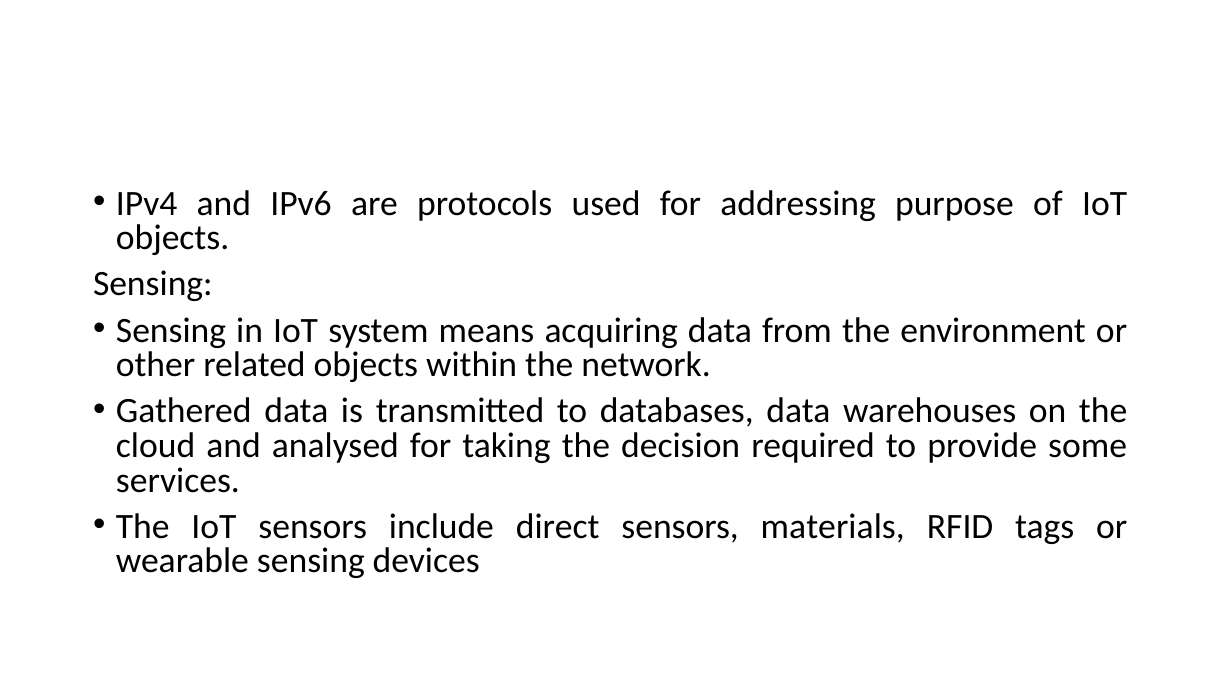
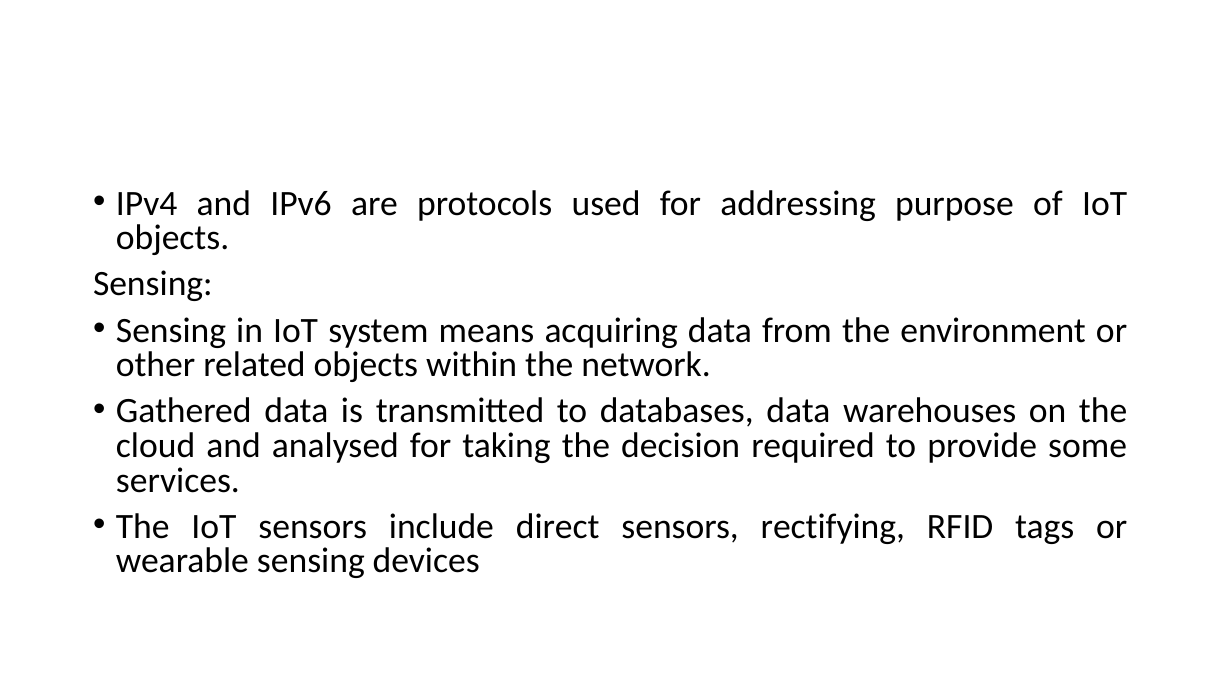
materials: materials -> rectifying (833, 526)
